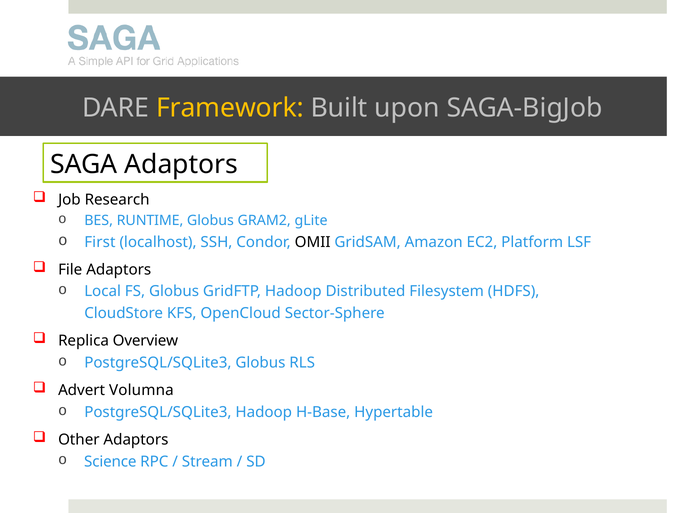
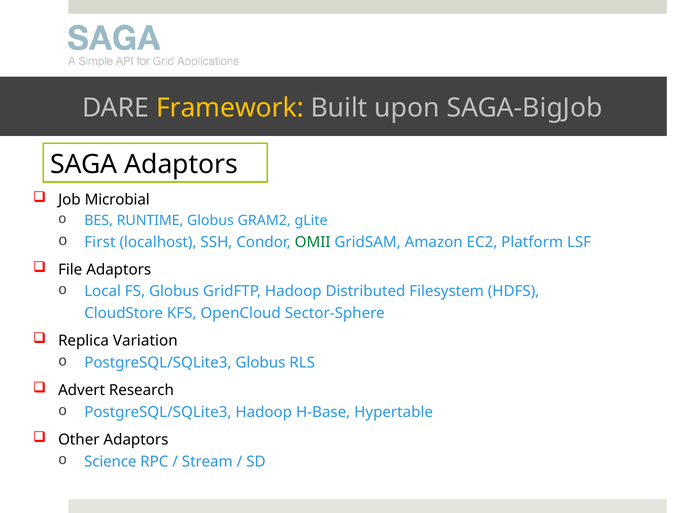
Research: Research -> Microbial (117, 200)
OMII colour: black -> green (313, 242)
Overview: Overview -> Variation (145, 341)
Volumna: Volumna -> Research (141, 390)
